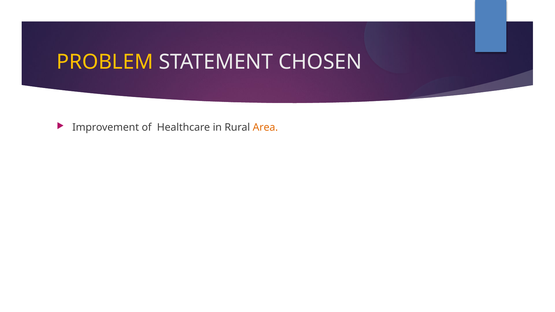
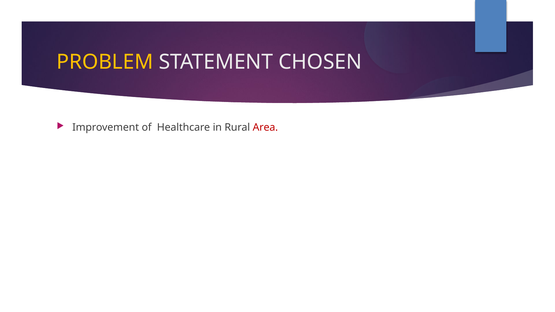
Area colour: orange -> red (265, 128)
